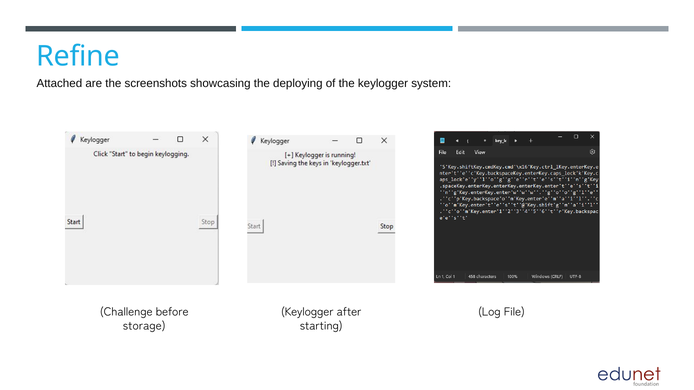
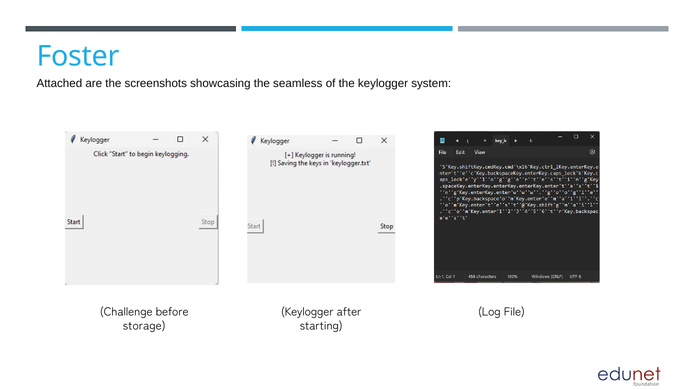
Refine: Refine -> Foster (78, 57)
deploying: deploying -> seamless (298, 84)
